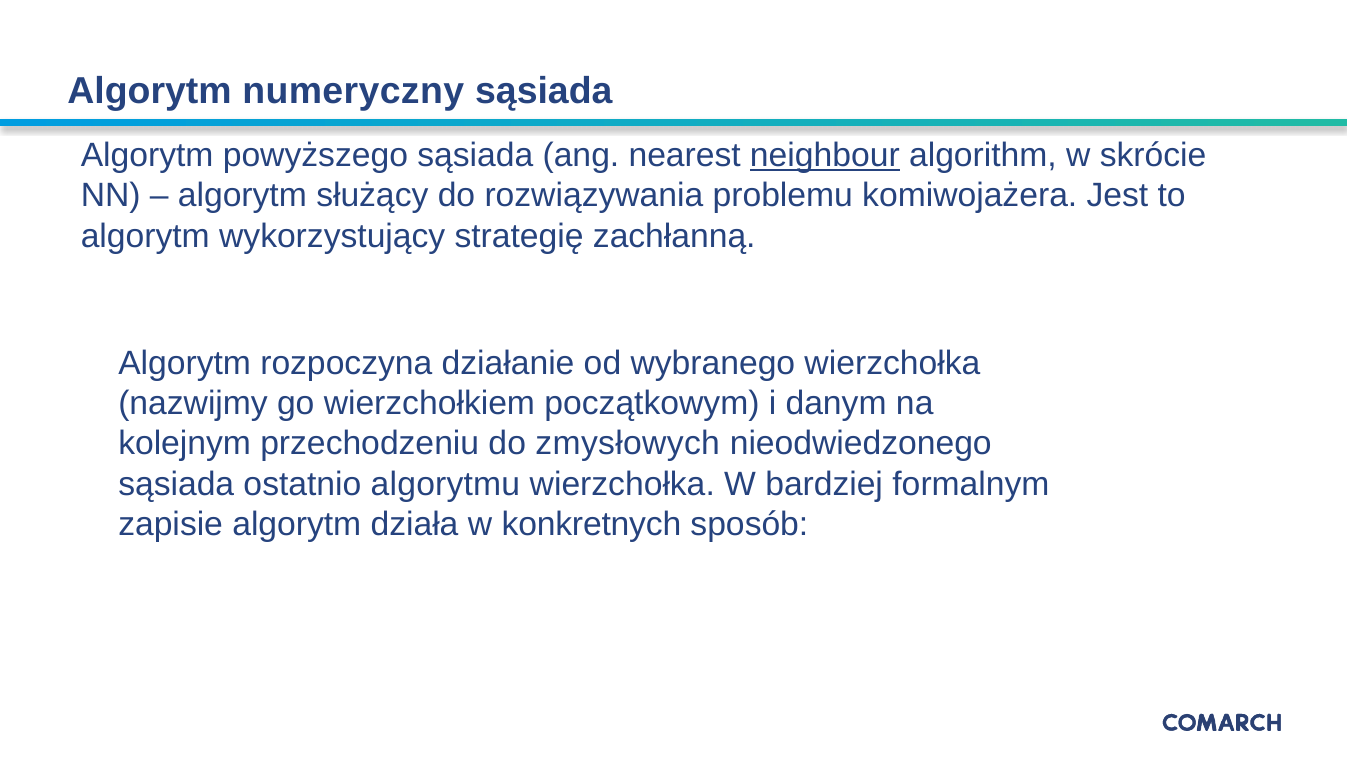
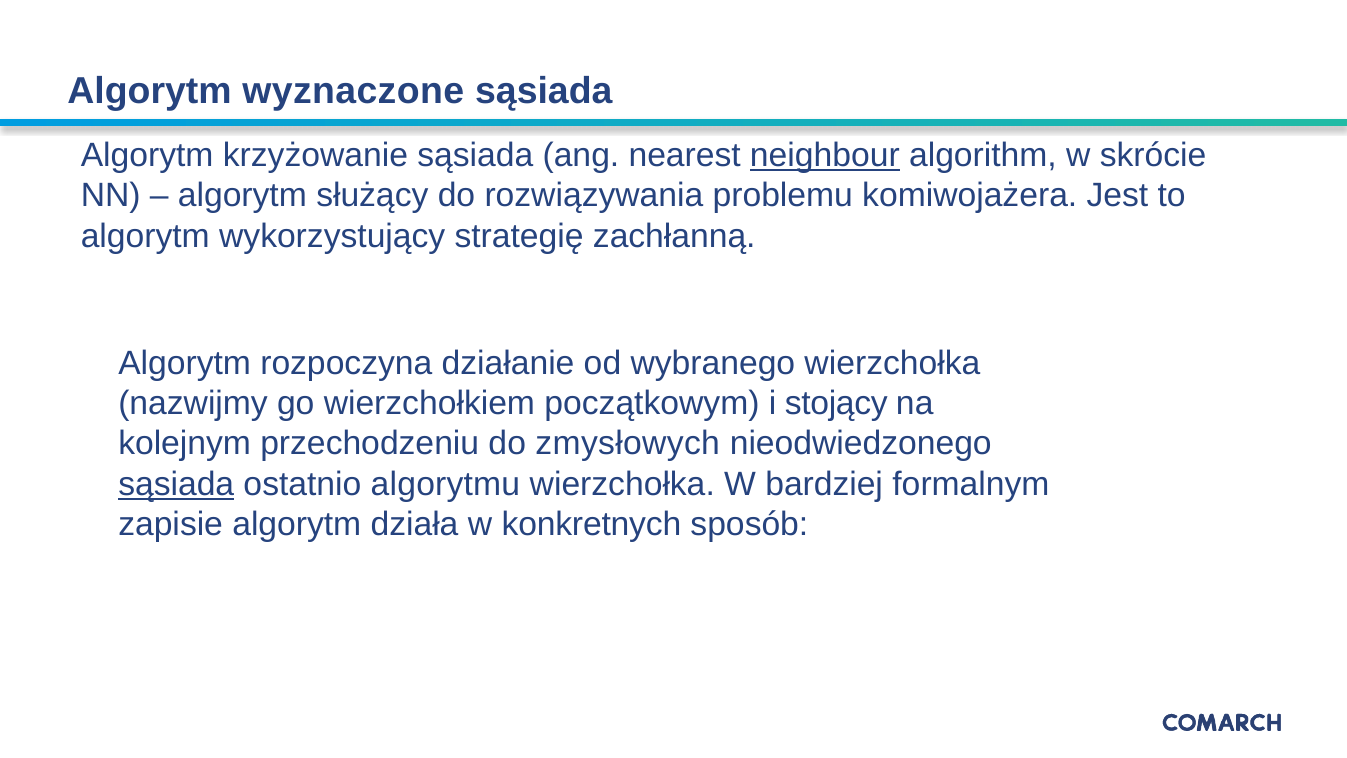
numeryczny: numeryczny -> wyznaczone (353, 92)
powyższego: powyższego -> krzyżowanie (315, 155)
danym: danym -> stojący (836, 403)
sąsiada underline: none -> present (176, 484)
